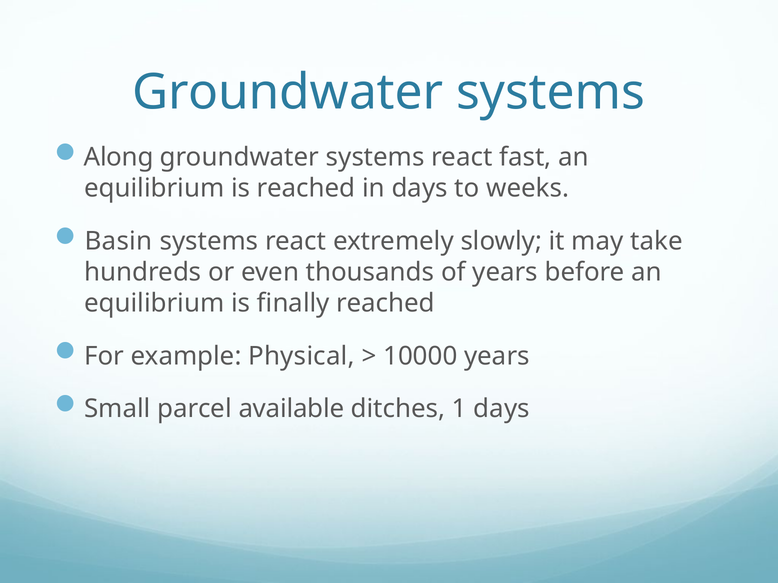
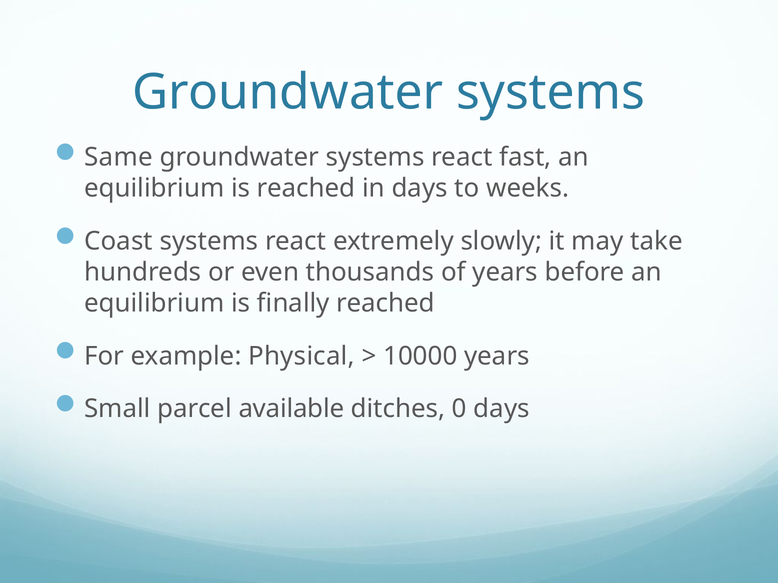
Along: Along -> Same (118, 157)
Basin: Basin -> Coast (119, 241)
1: 1 -> 0 (459, 409)
